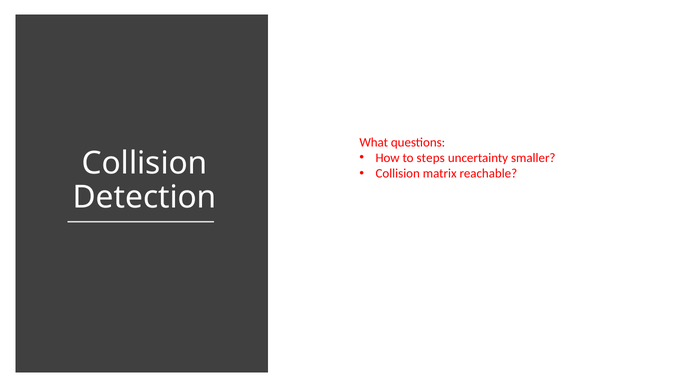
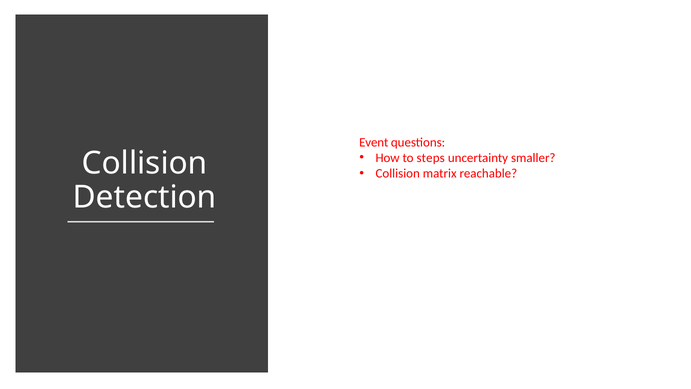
What: What -> Event (374, 142)
